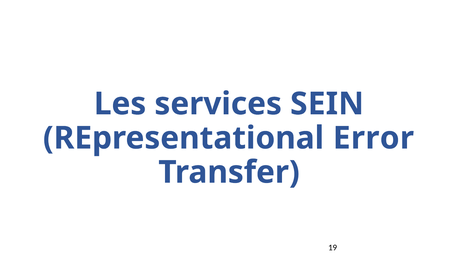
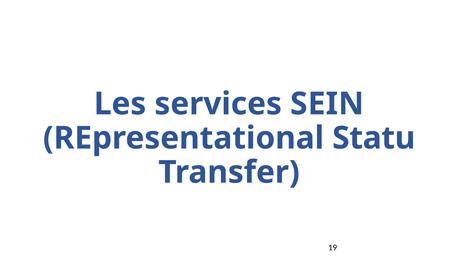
Error: Error -> Statu (374, 138)
